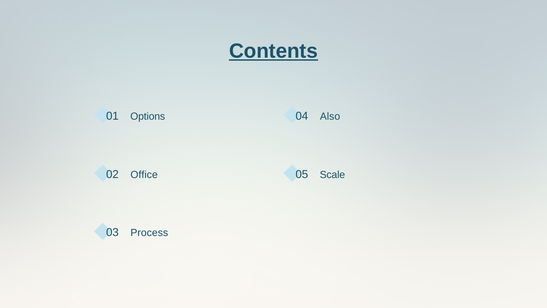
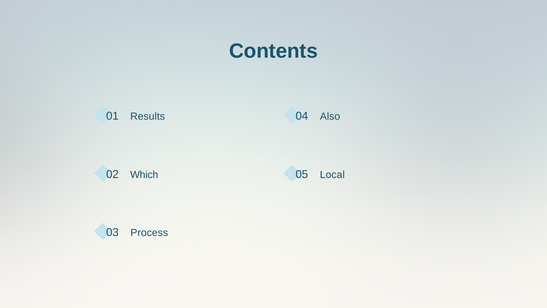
Contents underline: present -> none (273, 51)
Options: Options -> Results (148, 116)
Office: Office -> Which (144, 175)
Scale: Scale -> Local (332, 175)
